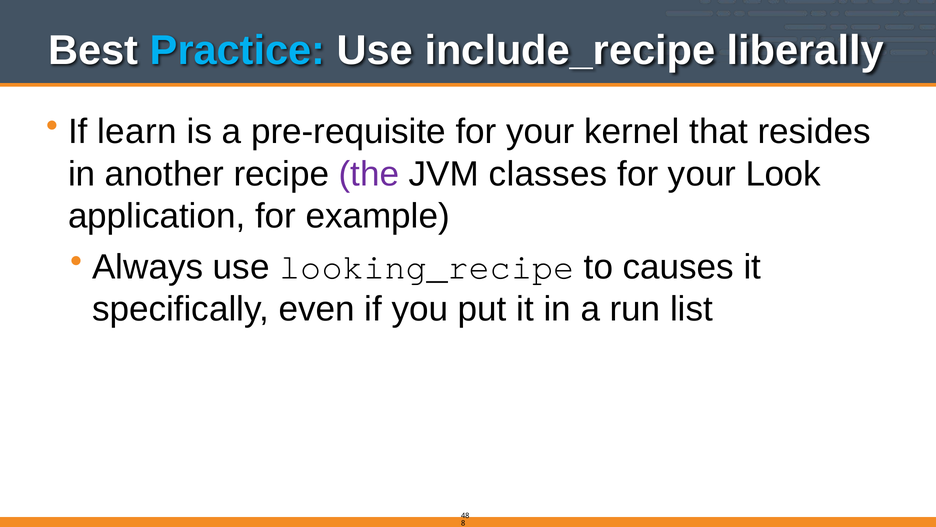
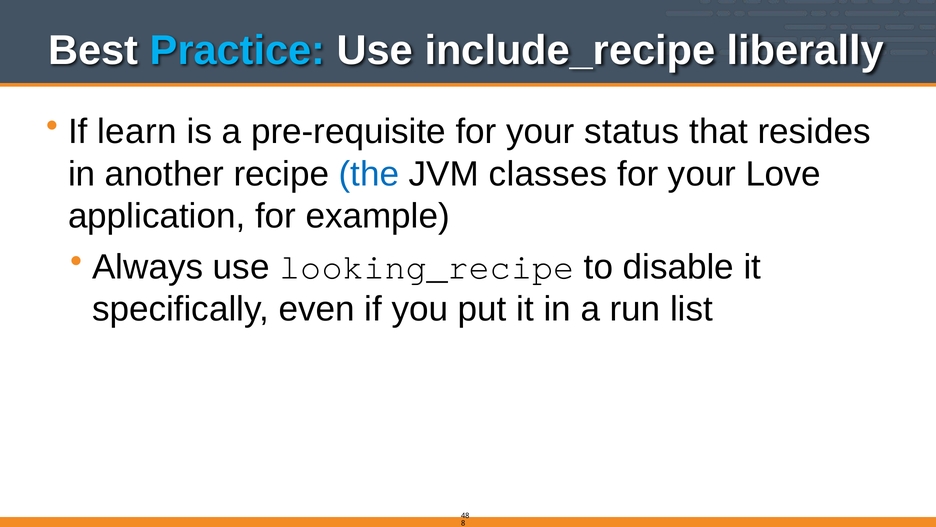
kernel: kernel -> status (632, 132)
the colour: purple -> blue (369, 174)
Look: Look -> Love (783, 174)
causes: causes -> disable (678, 267)
